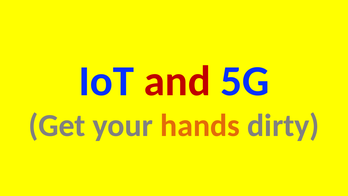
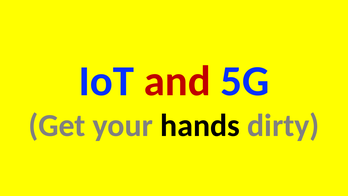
hands colour: orange -> black (200, 125)
